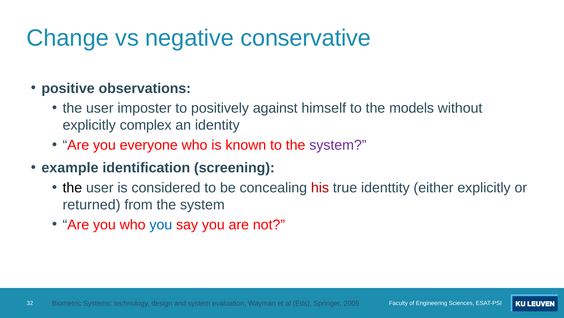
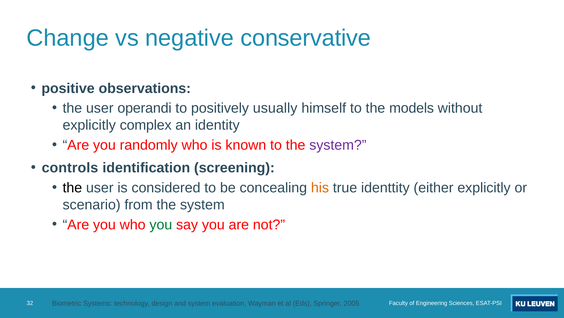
imposter: imposter -> operandi (145, 108)
against: against -> usually (275, 108)
everyone: everyone -> randomly (149, 145)
example: example -> controls (70, 168)
his colour: red -> orange (320, 187)
returned: returned -> scenario (92, 204)
you colour: blue -> green (161, 224)
